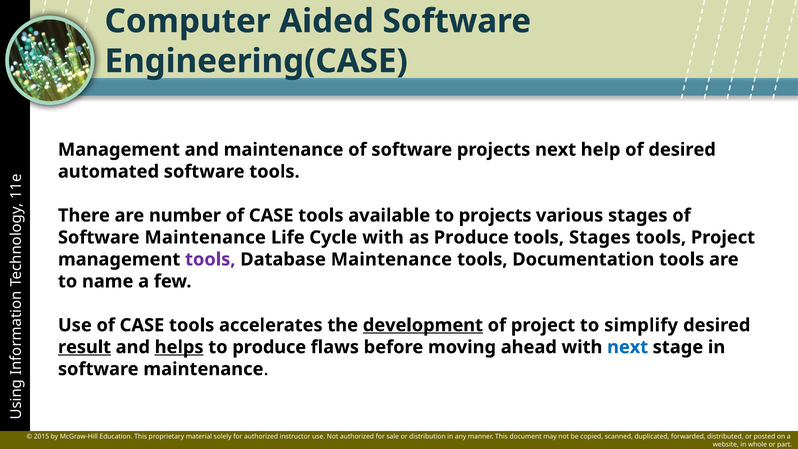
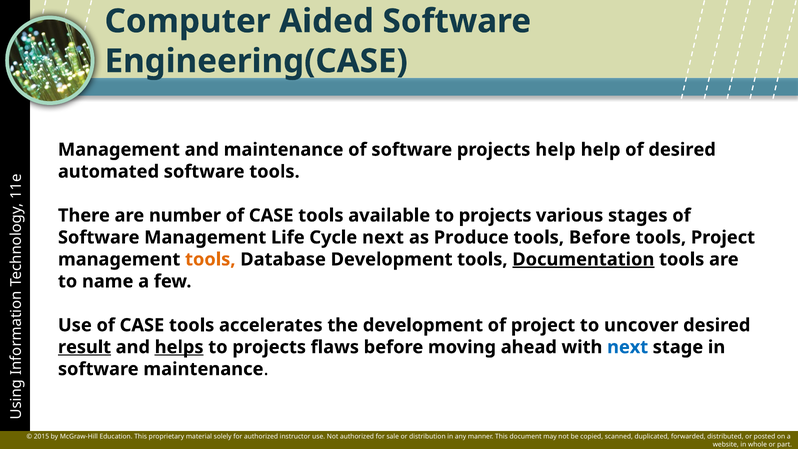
projects next: next -> help (555, 150)
Maintenance: Maintenance -> Management (205, 237)
Cycle with: with -> next (383, 237)
tools Stages: Stages -> Before (600, 237)
tools colour: purple -> orange (210, 259)
Database Maintenance: Maintenance -> Development (392, 259)
Documentation underline: none -> present (583, 259)
development underline: present -> none (423, 325)
simplify: simplify -> uncover (641, 325)
produce: produce -> projects (269, 347)
